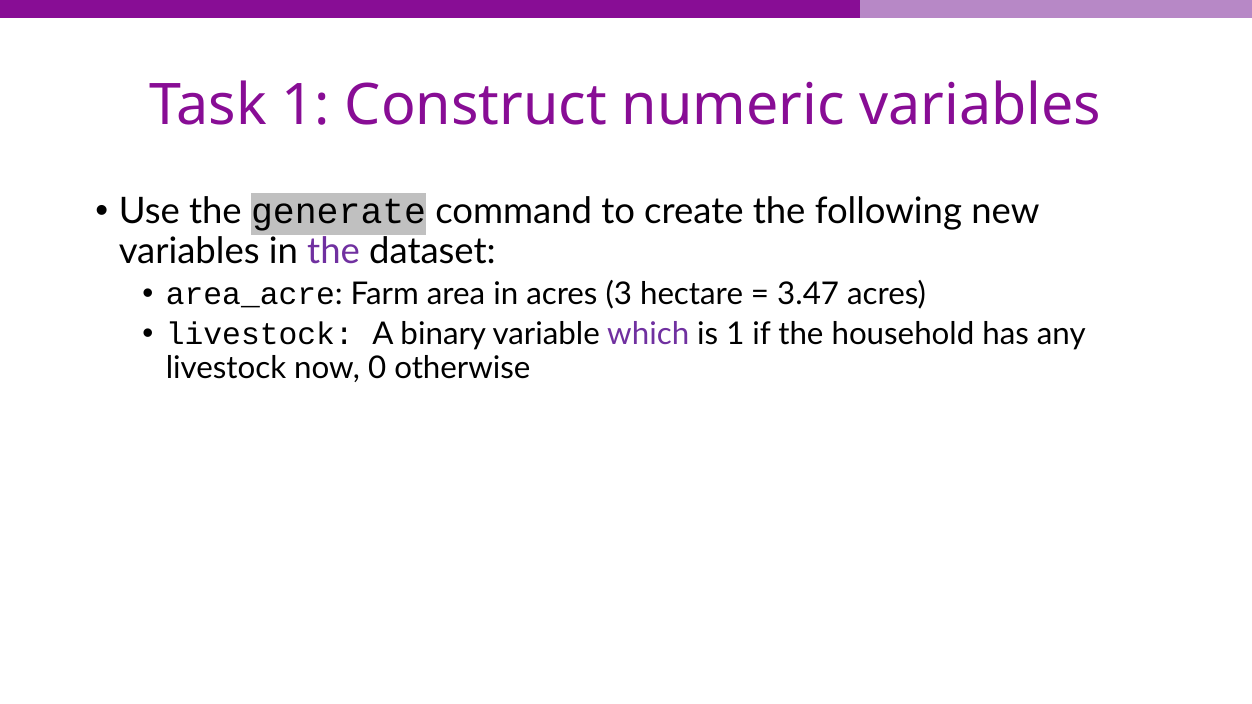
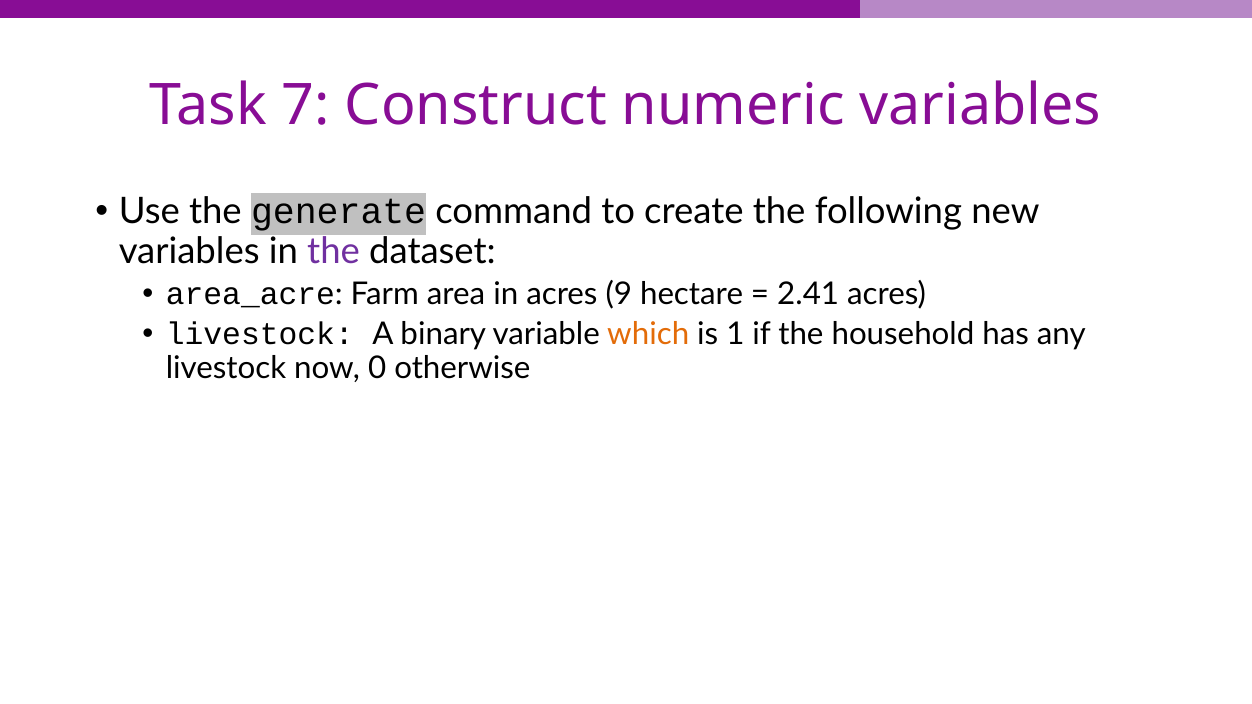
Task 1: 1 -> 7 (306, 105)
3: 3 -> 9 (619, 294)
3.47: 3.47 -> 2.41 (808, 294)
which colour: purple -> orange (648, 335)
